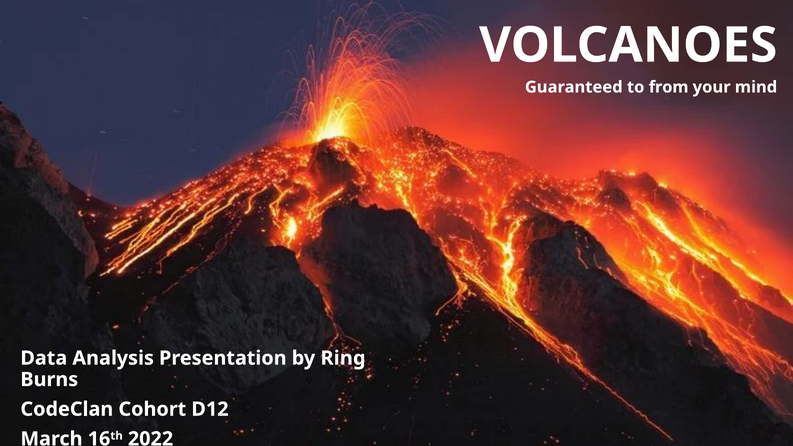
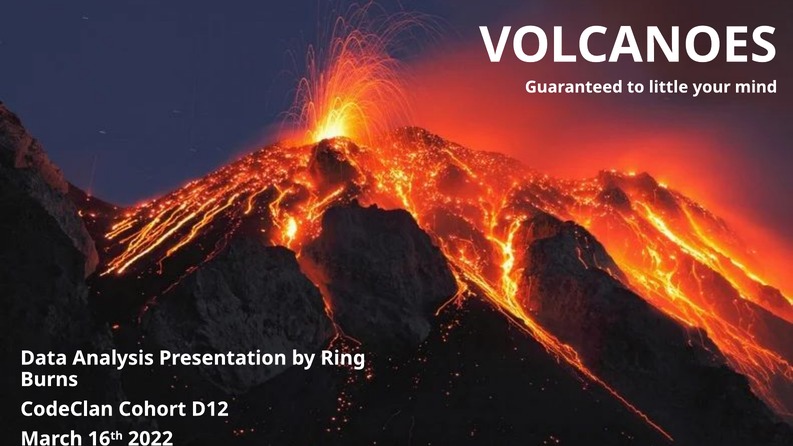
from: from -> little (668, 87)
